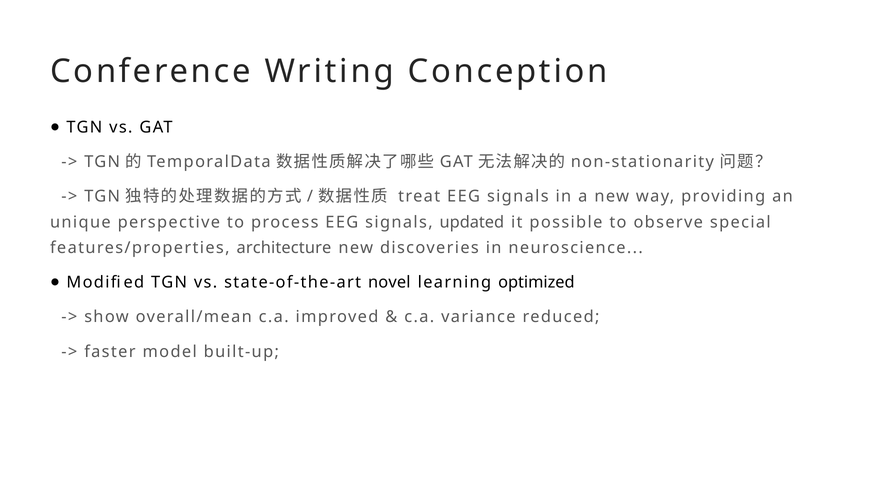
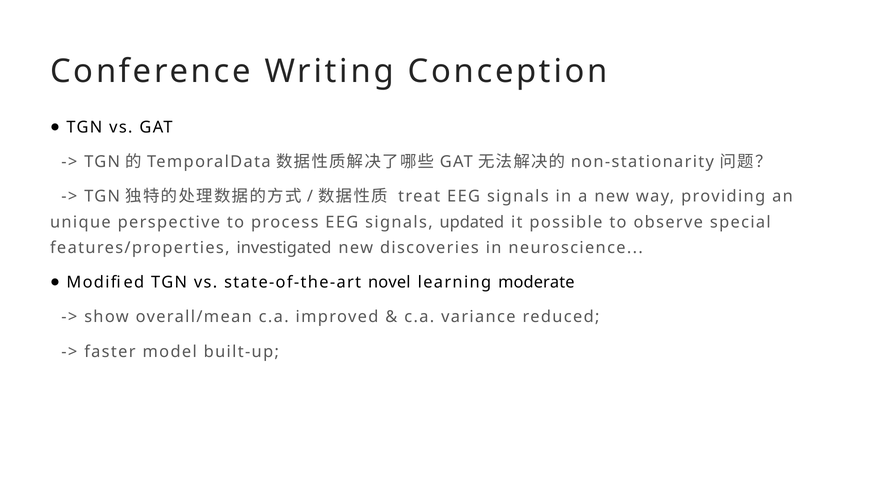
architecture: architecture -> investigated (284, 247)
optimized: optimized -> moderate (536, 282)
